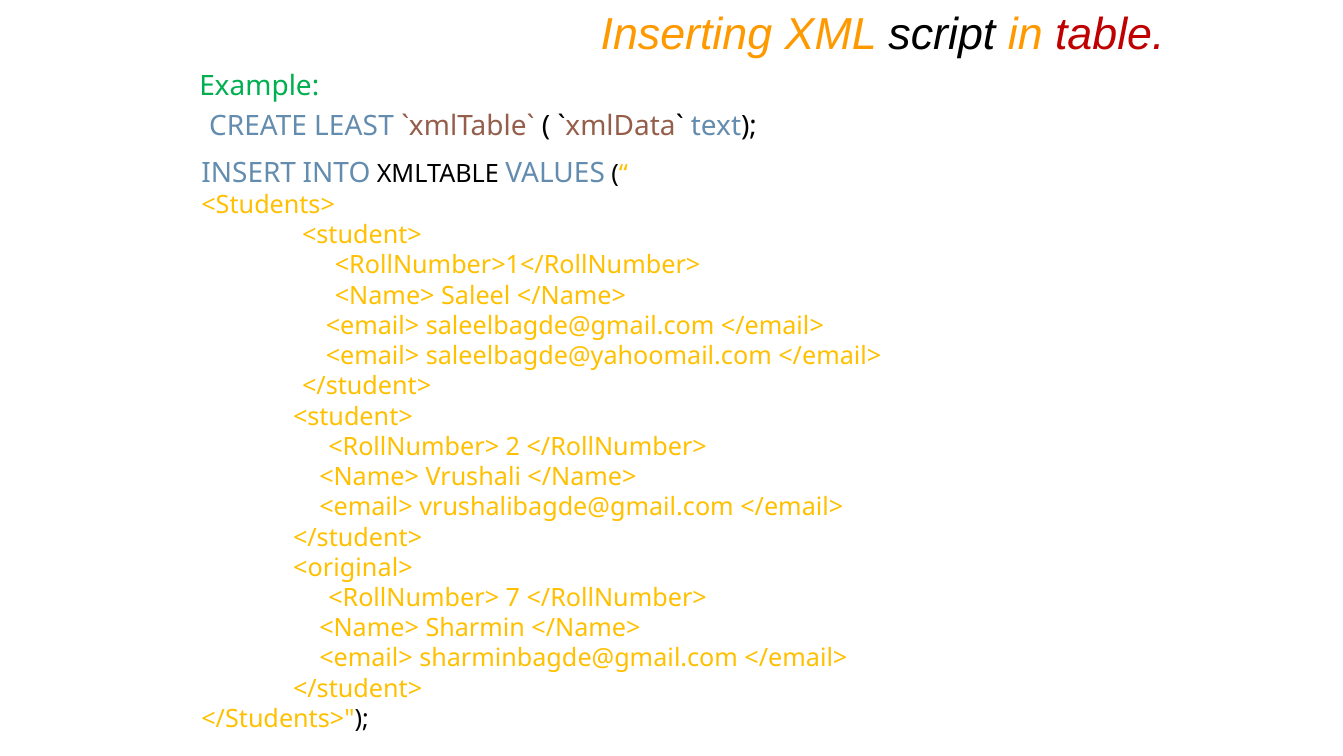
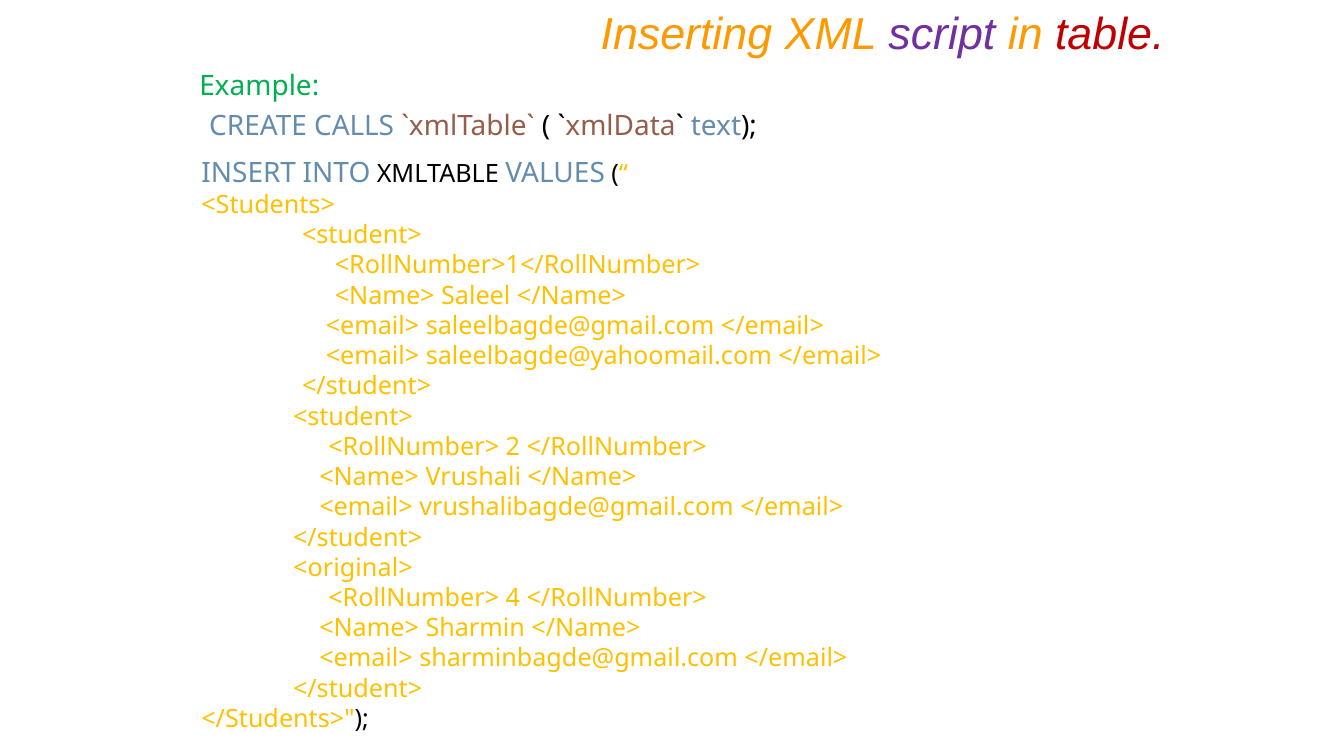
script colour: black -> purple (942, 35)
LEAST: LEAST -> CALLS (354, 126)
7: 7 -> 4 (513, 598)
